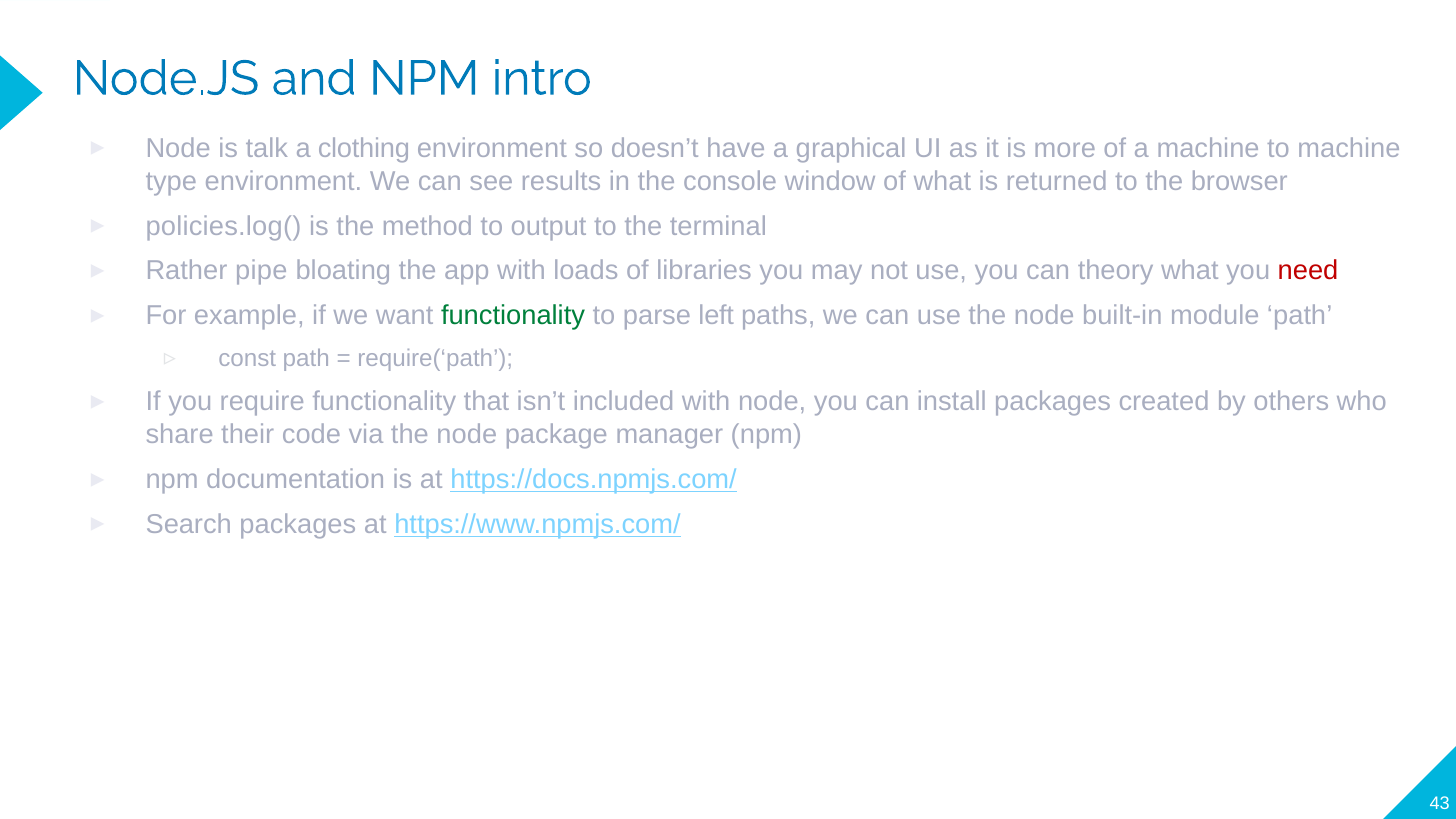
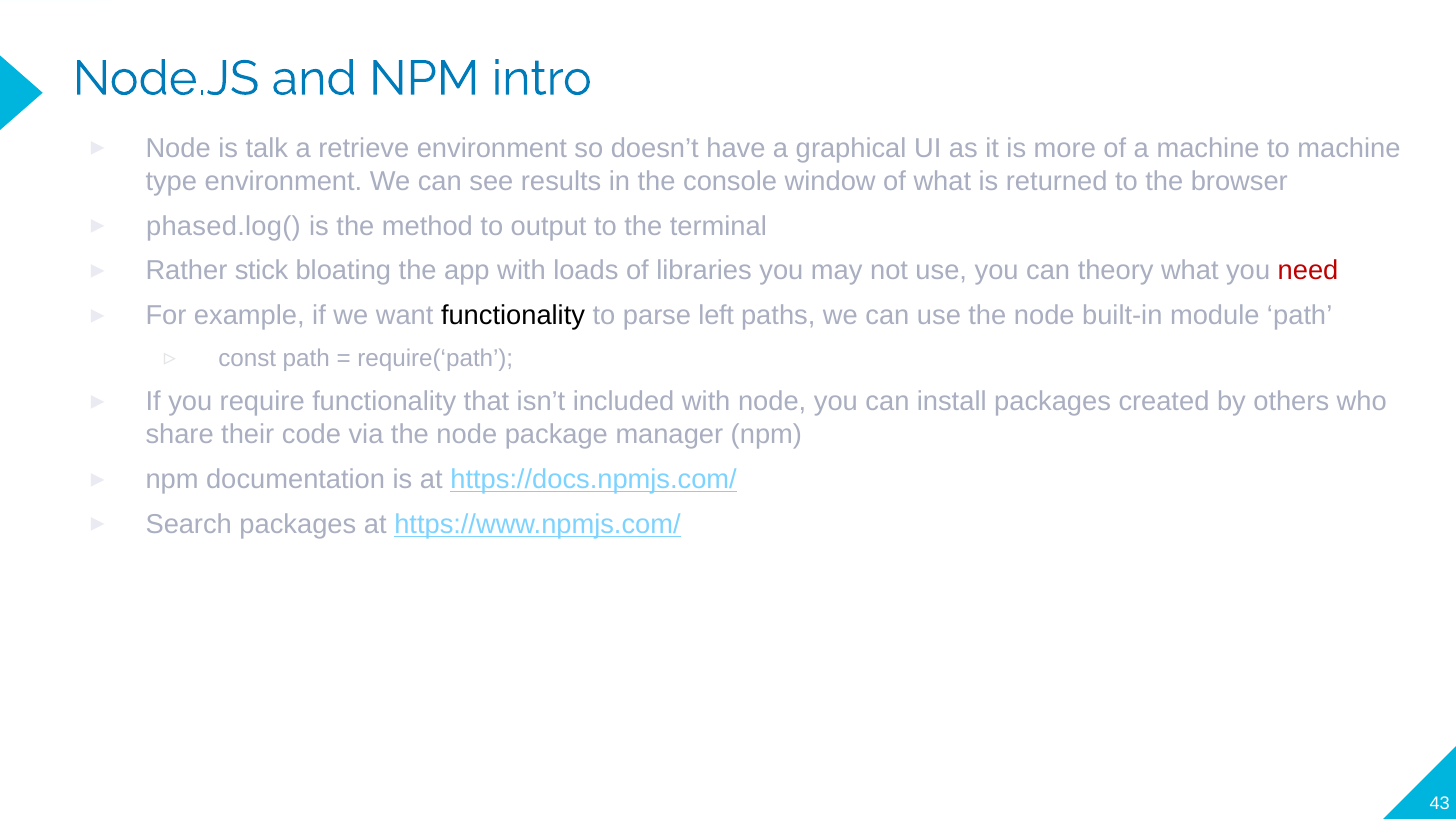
clothing: clothing -> retrieve (364, 148)
policies.log(: policies.log( -> phased.log( (223, 226)
pipe: pipe -> stick (262, 271)
functionality colour: green -> black (513, 316)
